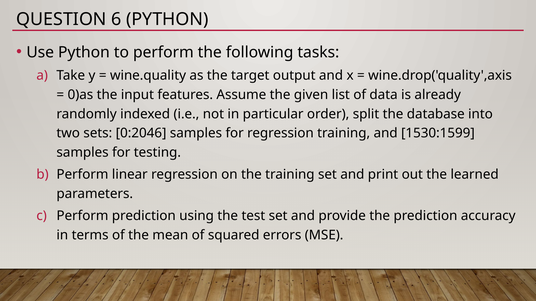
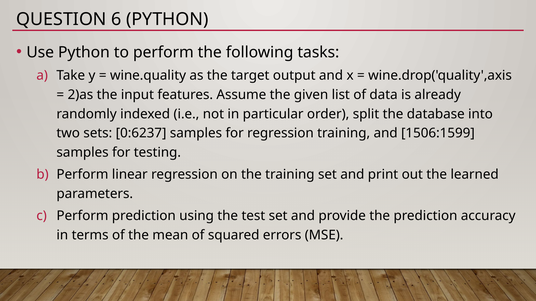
0)as: 0)as -> 2)as (80, 95)
0:2046: 0:2046 -> 0:6237 (141, 133)
1530:1599: 1530:1599 -> 1506:1599 (438, 133)
